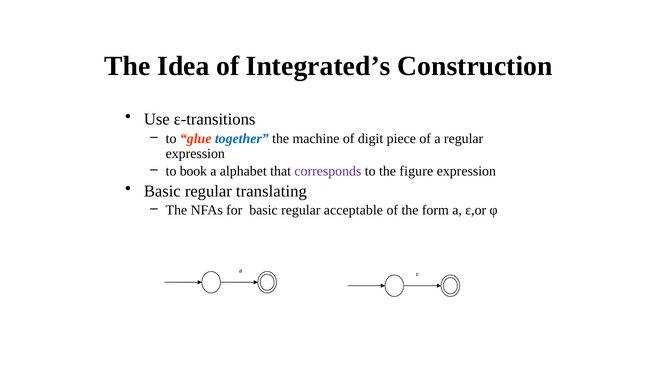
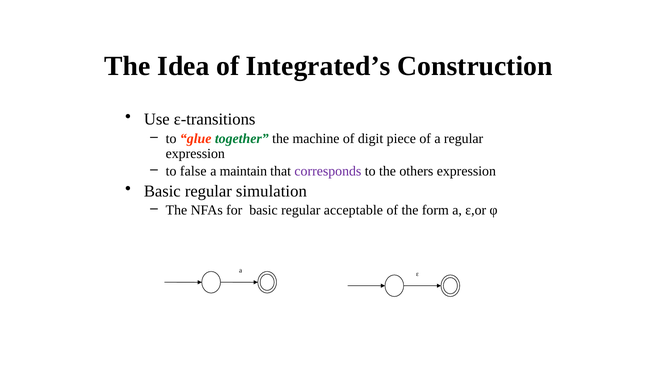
together colour: blue -> green (242, 138)
book: book -> false (193, 171)
alphabet: alphabet -> maintain (243, 171)
figure: figure -> others (416, 171)
translating: translating -> simulation (271, 191)
